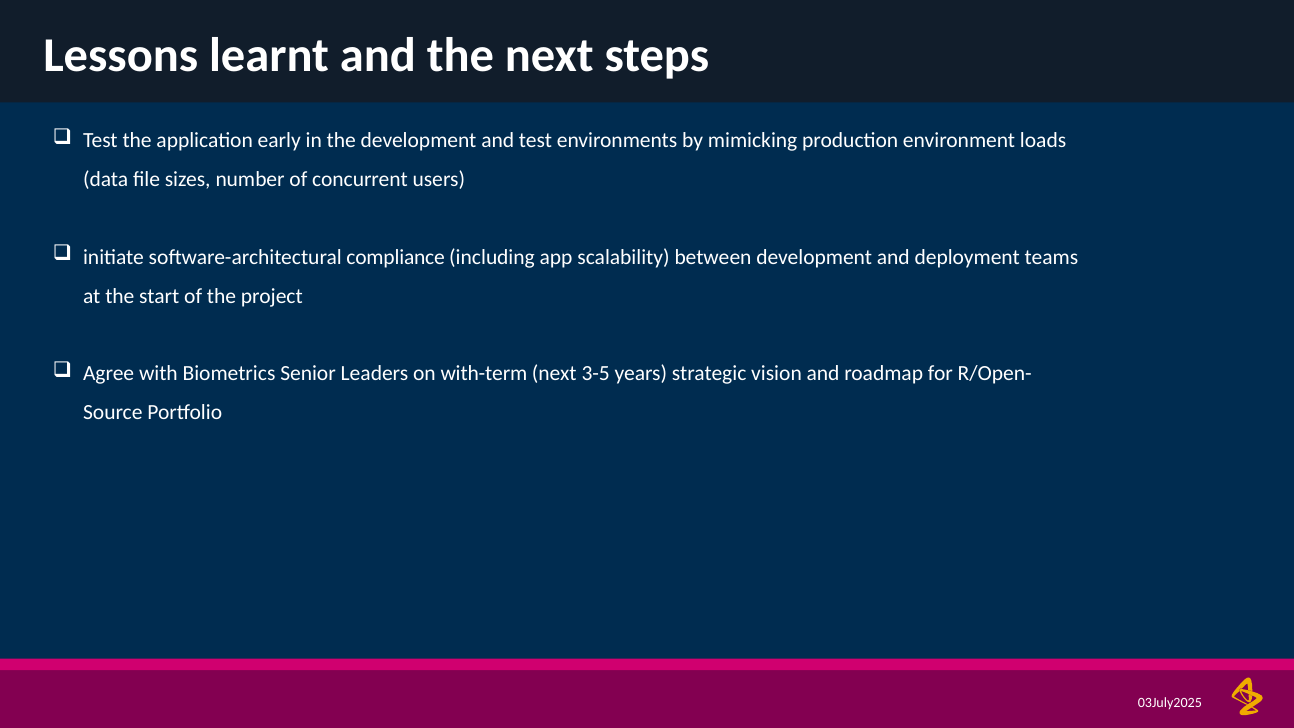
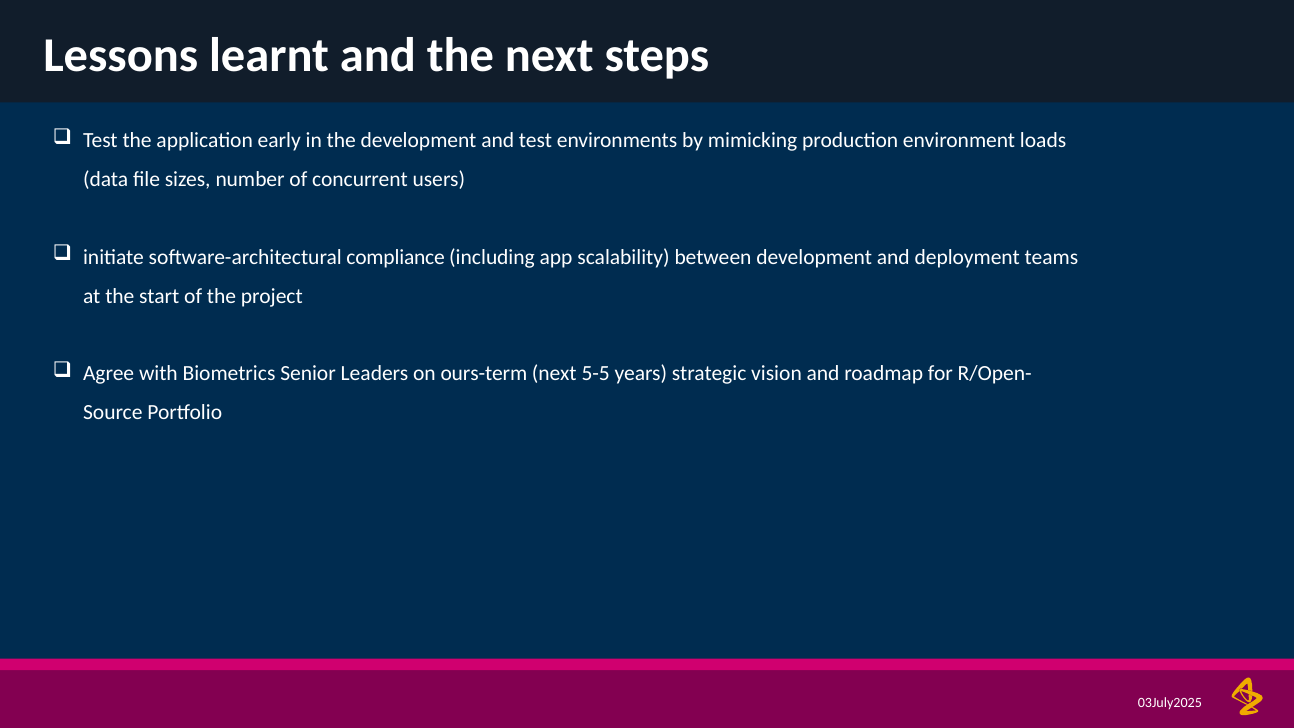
with-term: with-term -> ours-term (484, 373)
3-5: 3-5 -> 5-5 (596, 373)
